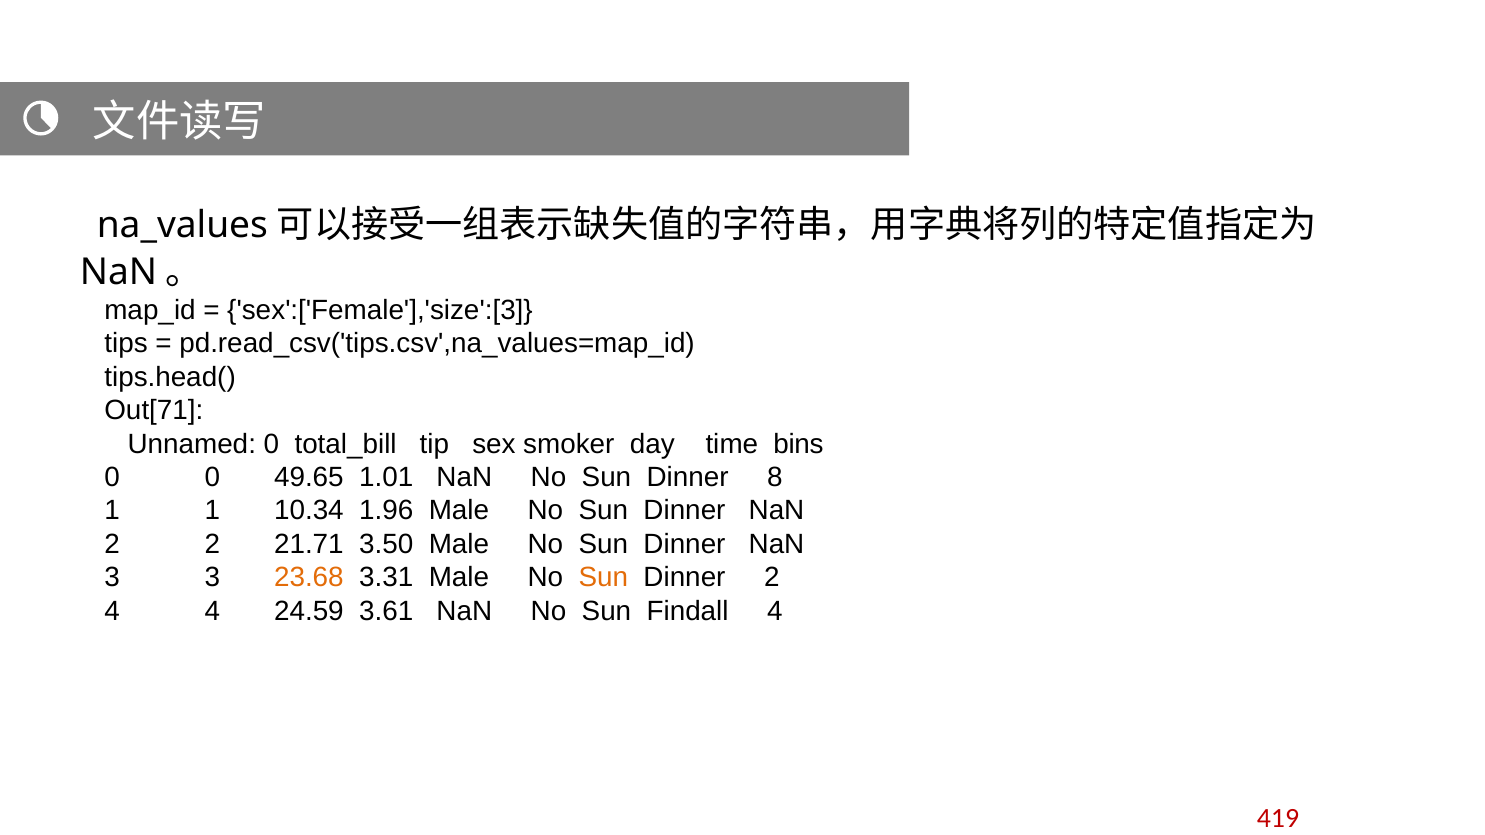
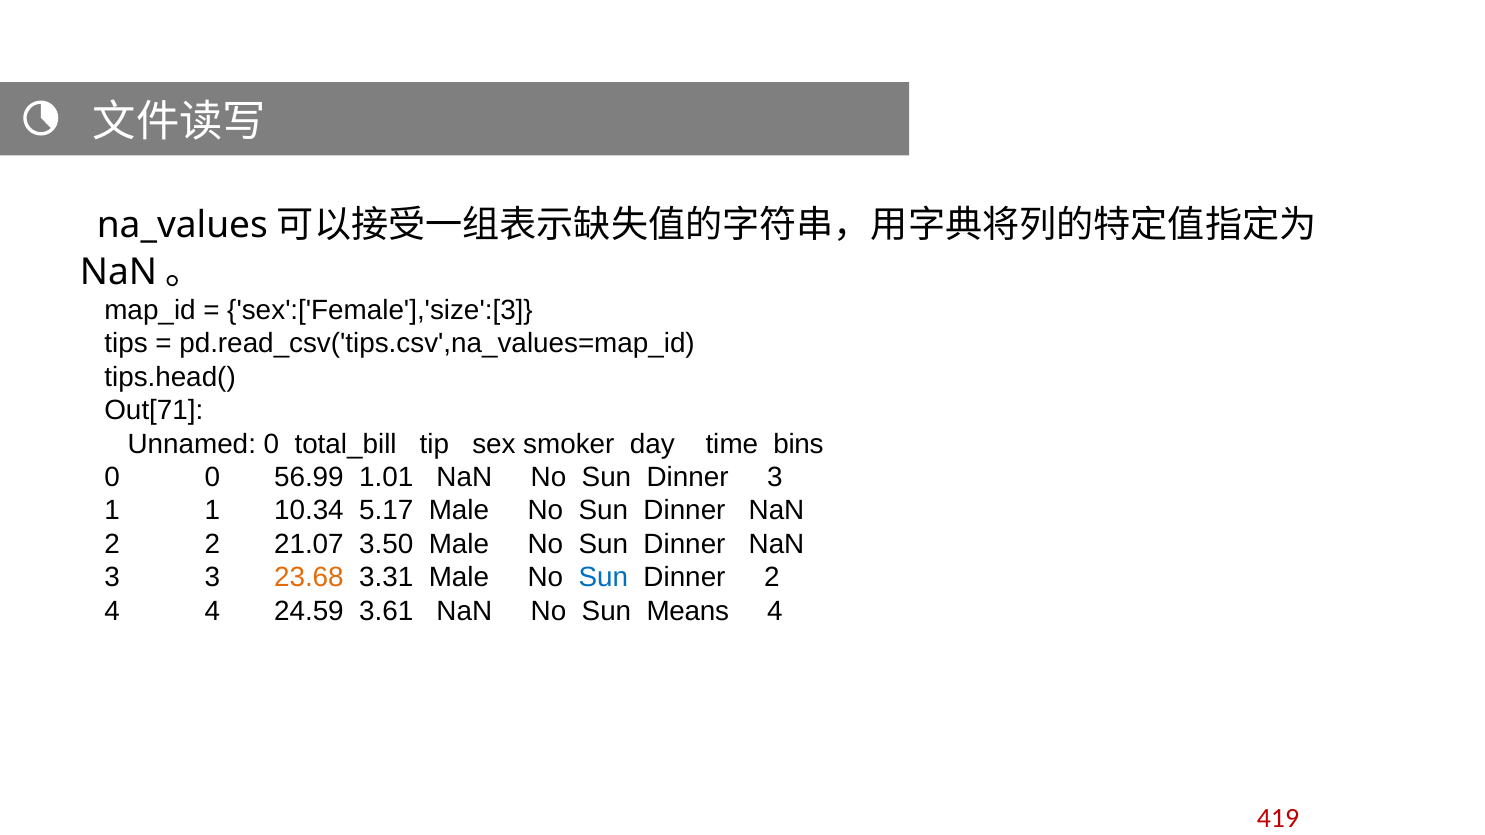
49.65: 49.65 -> 56.99 (309, 478)
Dinner 8: 8 -> 3 (775, 478)
1.96: 1.96 -> 5.17 (386, 511)
21.71: 21.71 -> 21.07 (309, 544)
Sun colour: orange -> blue (603, 578)
Findall: Findall -> Means (688, 611)
